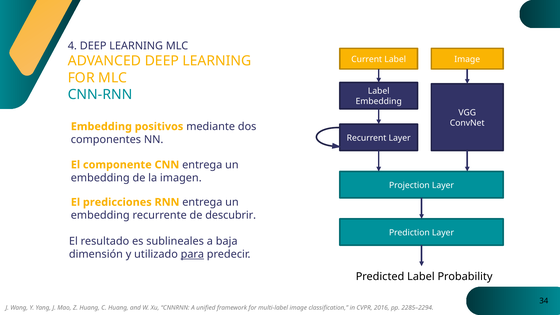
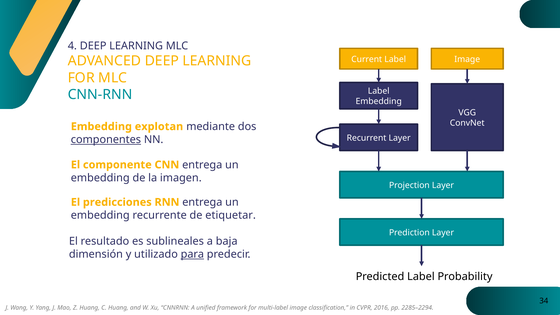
positivos: positivos -> explotan (159, 127)
componentes underline: none -> present (106, 140)
descubrir: descubrir -> etiquetar (231, 215)
